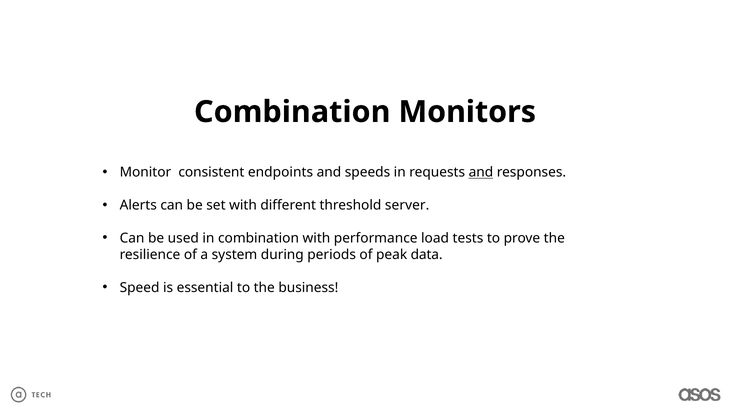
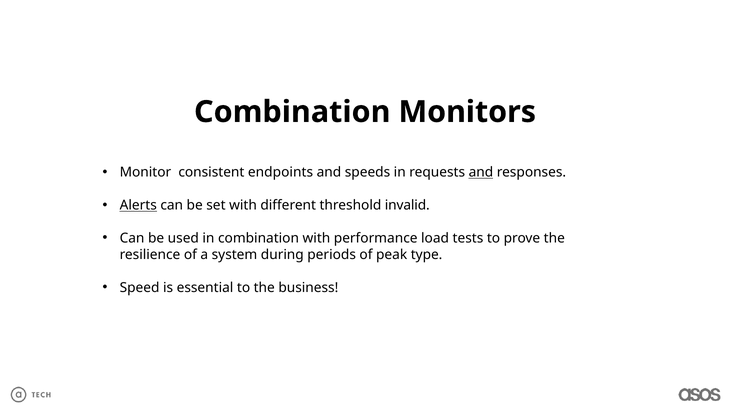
Alerts underline: none -> present (138, 205)
server: server -> invalid (407, 205)
data: data -> type (427, 255)
